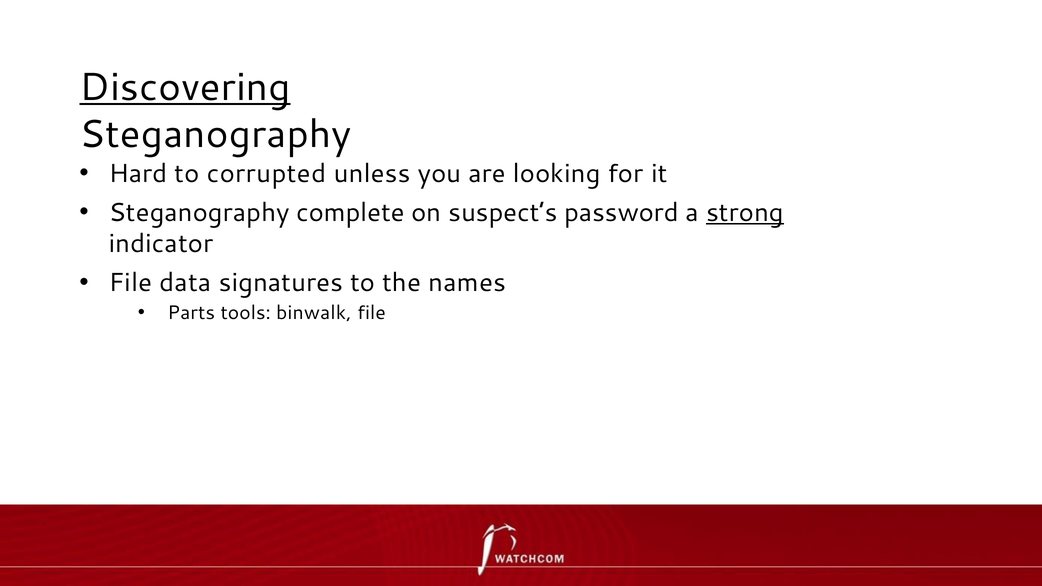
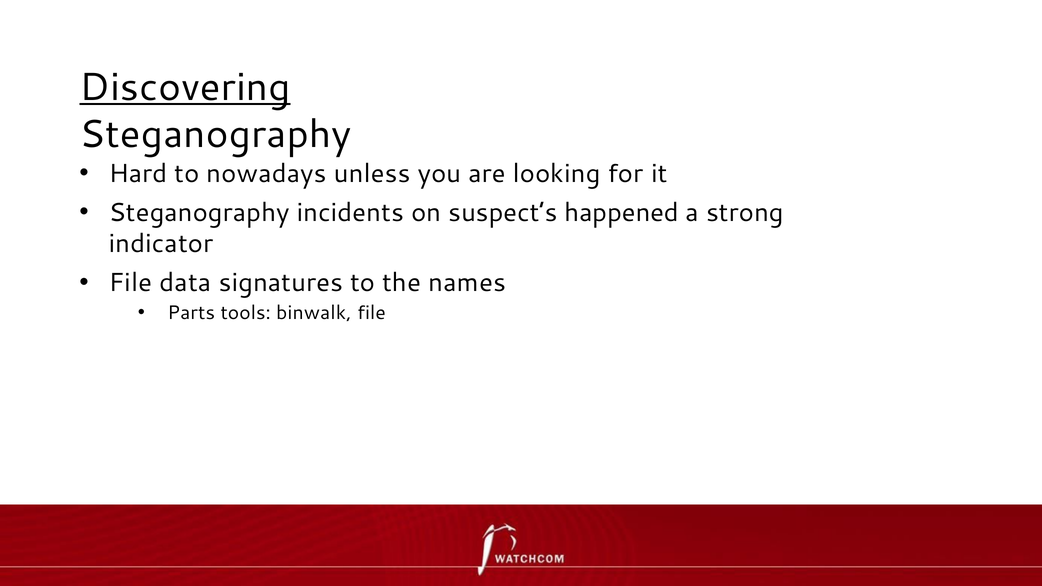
corrupted: corrupted -> nowadays (267, 174)
complete: complete -> incidents (350, 213)
password: password -> happened (622, 213)
strong underline: present -> none (745, 213)
